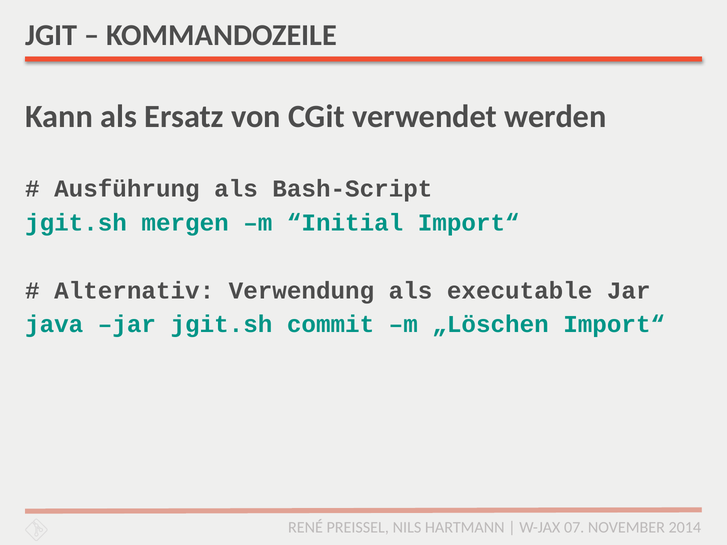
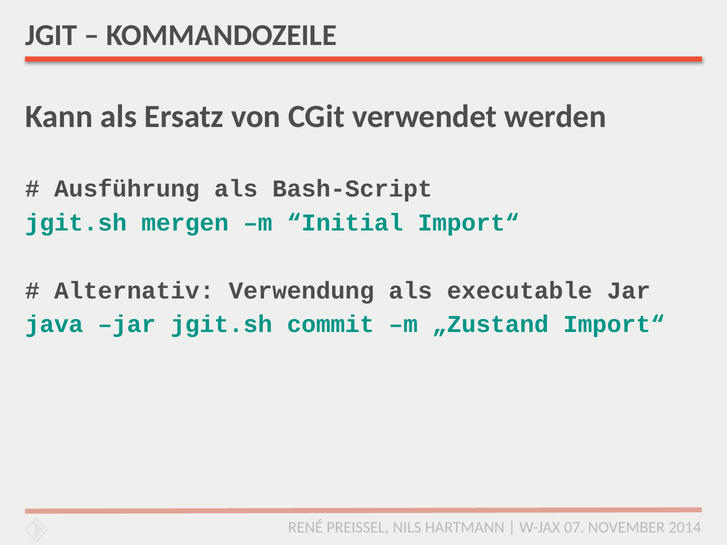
„Löschen: „Löschen -> „Zustand (491, 325)
